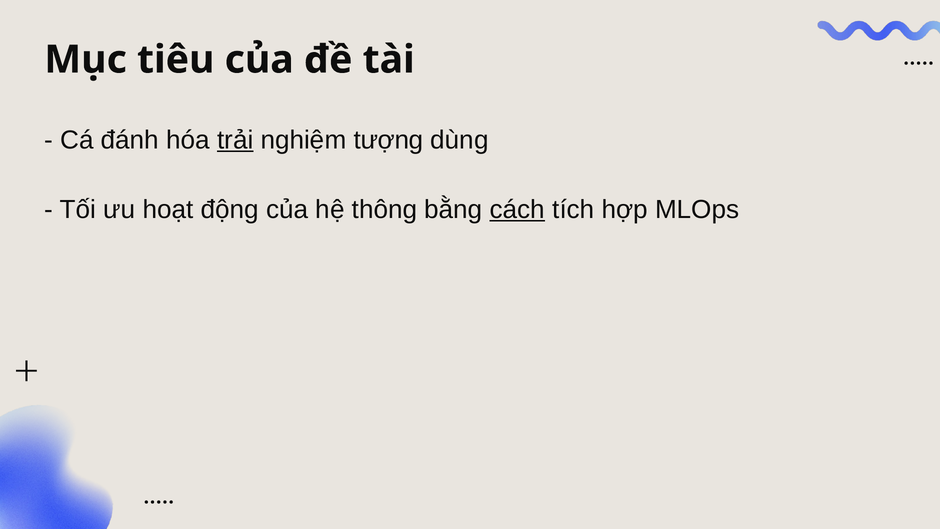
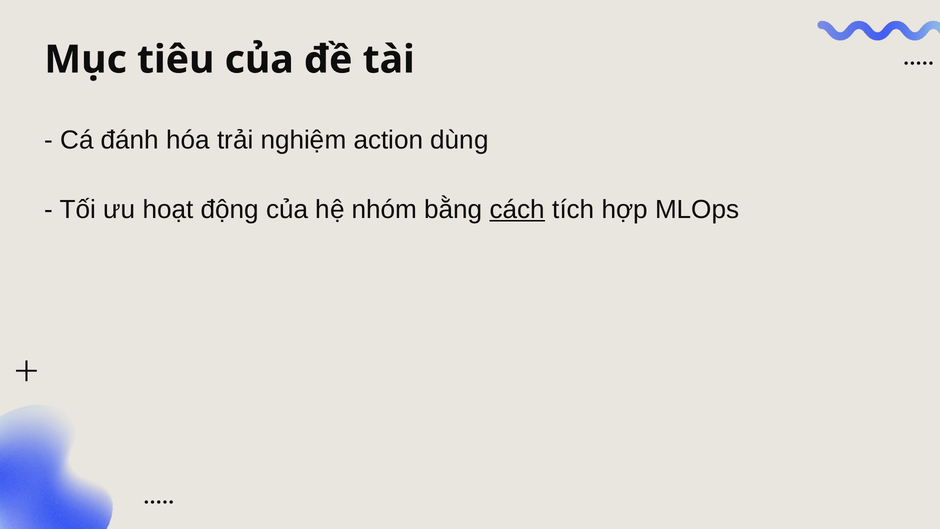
trải underline: present -> none (235, 140)
tượng: tượng -> action (388, 140)
thông: thông -> nhóm (384, 210)
